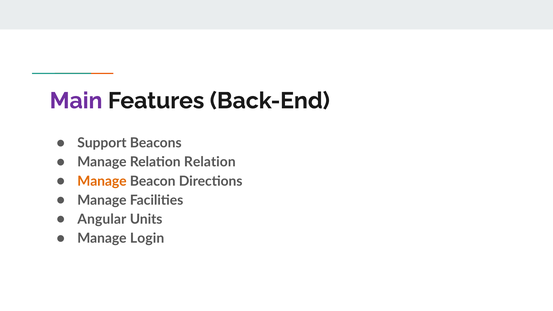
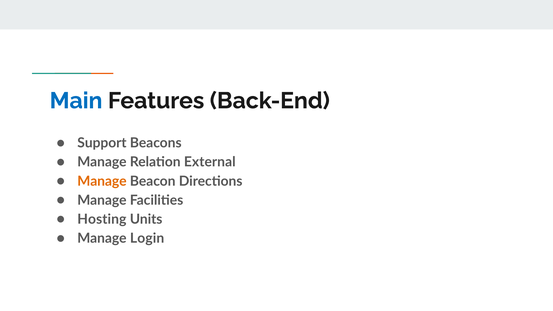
Main colour: purple -> blue (76, 101)
Relation Relation: Relation -> External (210, 162)
Angular: Angular -> Hosting (102, 219)
